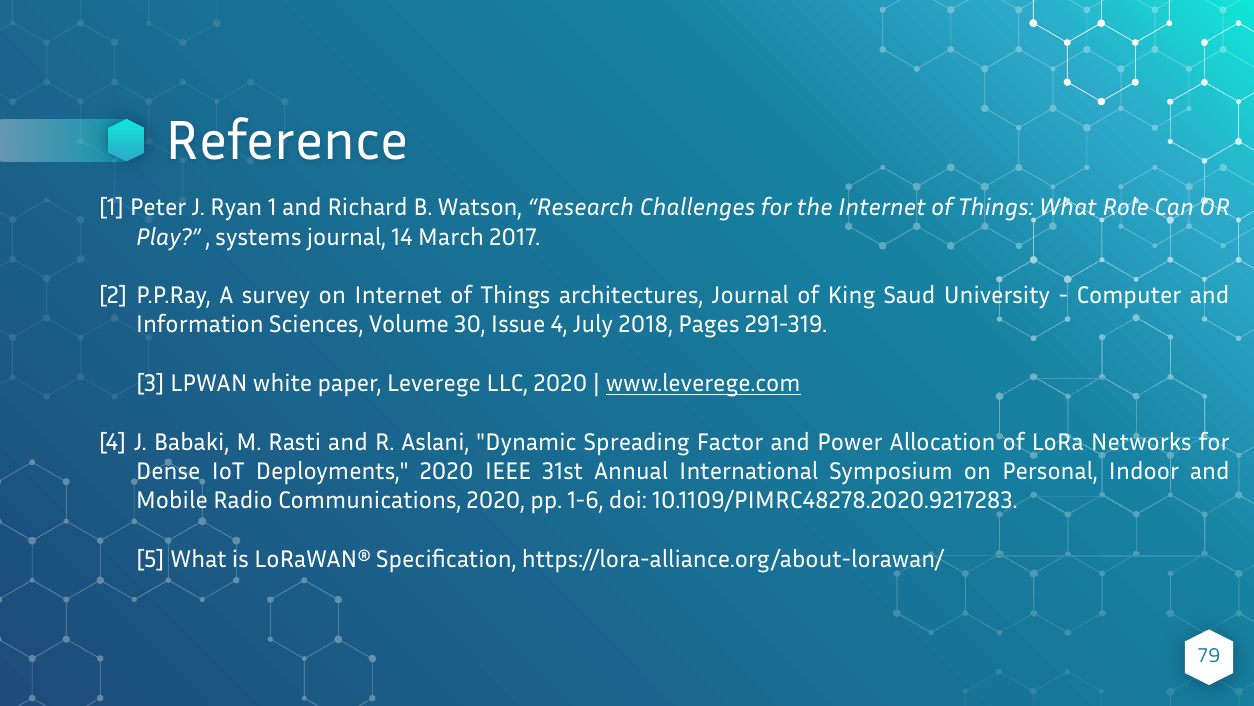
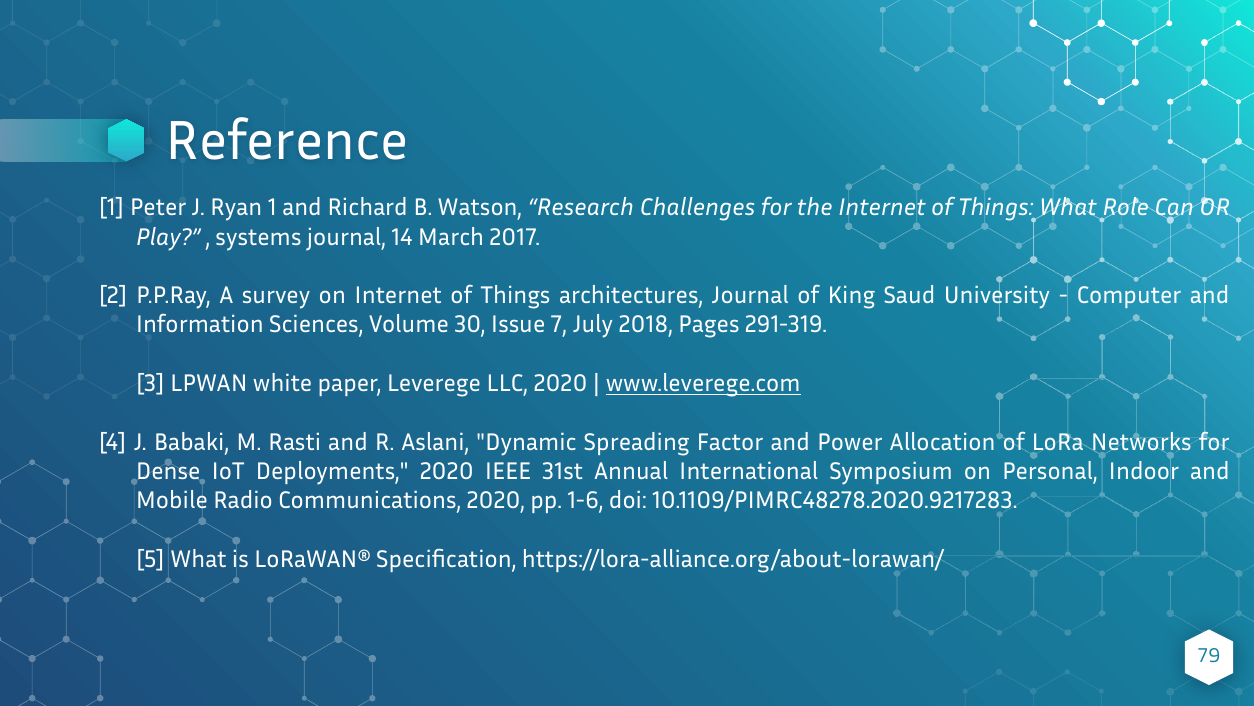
Issue 4: 4 -> 7 (559, 325)
